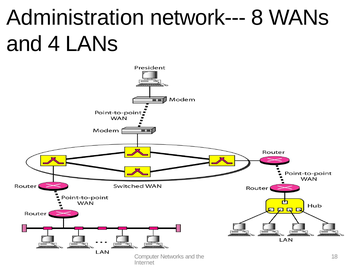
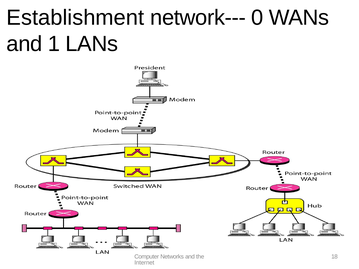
Administration: Administration -> Establishment (75, 18)
8: 8 -> 0 (257, 18)
4: 4 -> 1 (54, 44)
